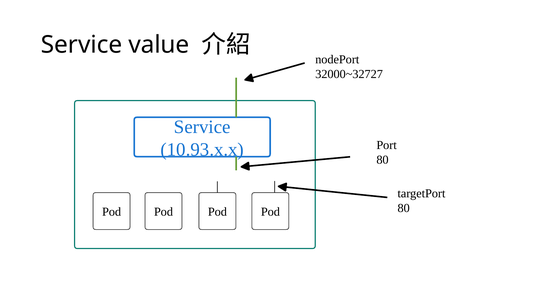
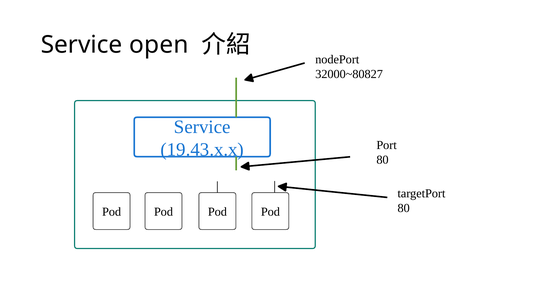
value: value -> open (159, 45)
32000~32727: 32000~32727 -> 32000~80827 (349, 74)
10.93.x.x: 10.93.x.x -> 19.43.x.x (202, 150)
